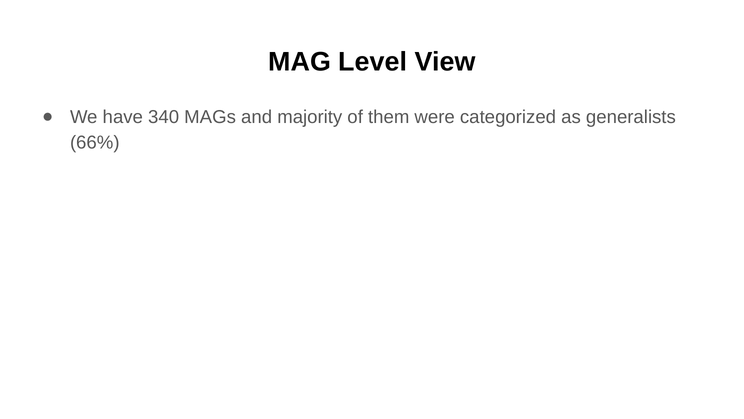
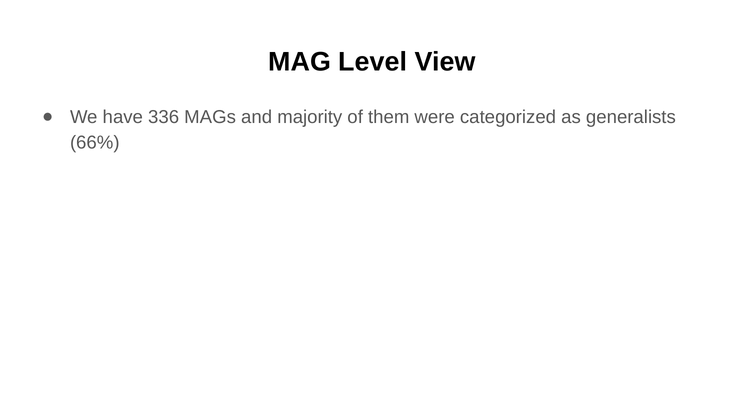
340: 340 -> 336 (164, 117)
